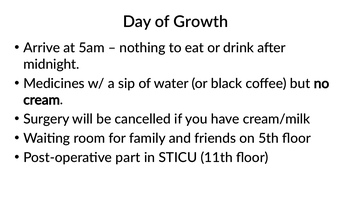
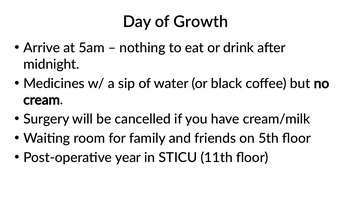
part: part -> year (128, 157)
